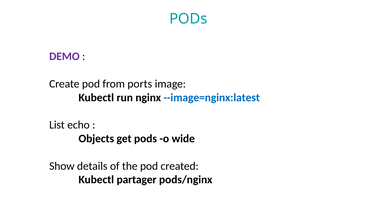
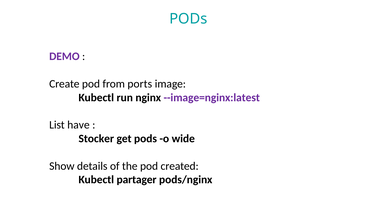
--image=nginx:latest colour: blue -> purple (212, 97)
echo: echo -> have (78, 125)
Objects: Objects -> Stocker (96, 139)
